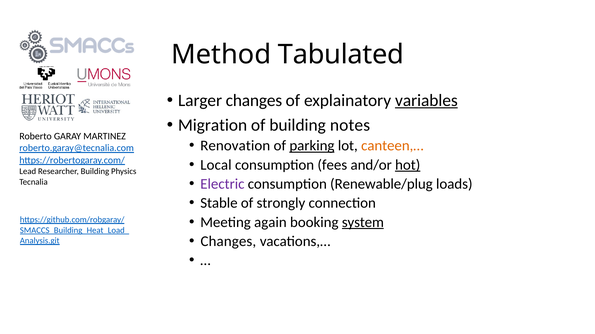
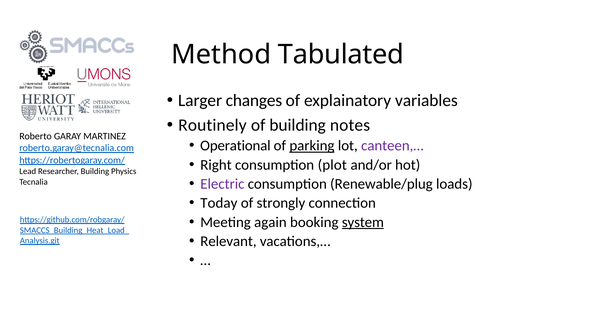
variables underline: present -> none (426, 101)
Migration: Migration -> Routinely (212, 125)
Renovation: Renovation -> Operational (235, 146)
canteen,… colour: orange -> purple (392, 146)
Local: Local -> Right (216, 165)
fees: fees -> plot (332, 165)
hot underline: present -> none (408, 165)
Stable: Stable -> Today (219, 203)
Changes: Changes -> Relevant (228, 242)
